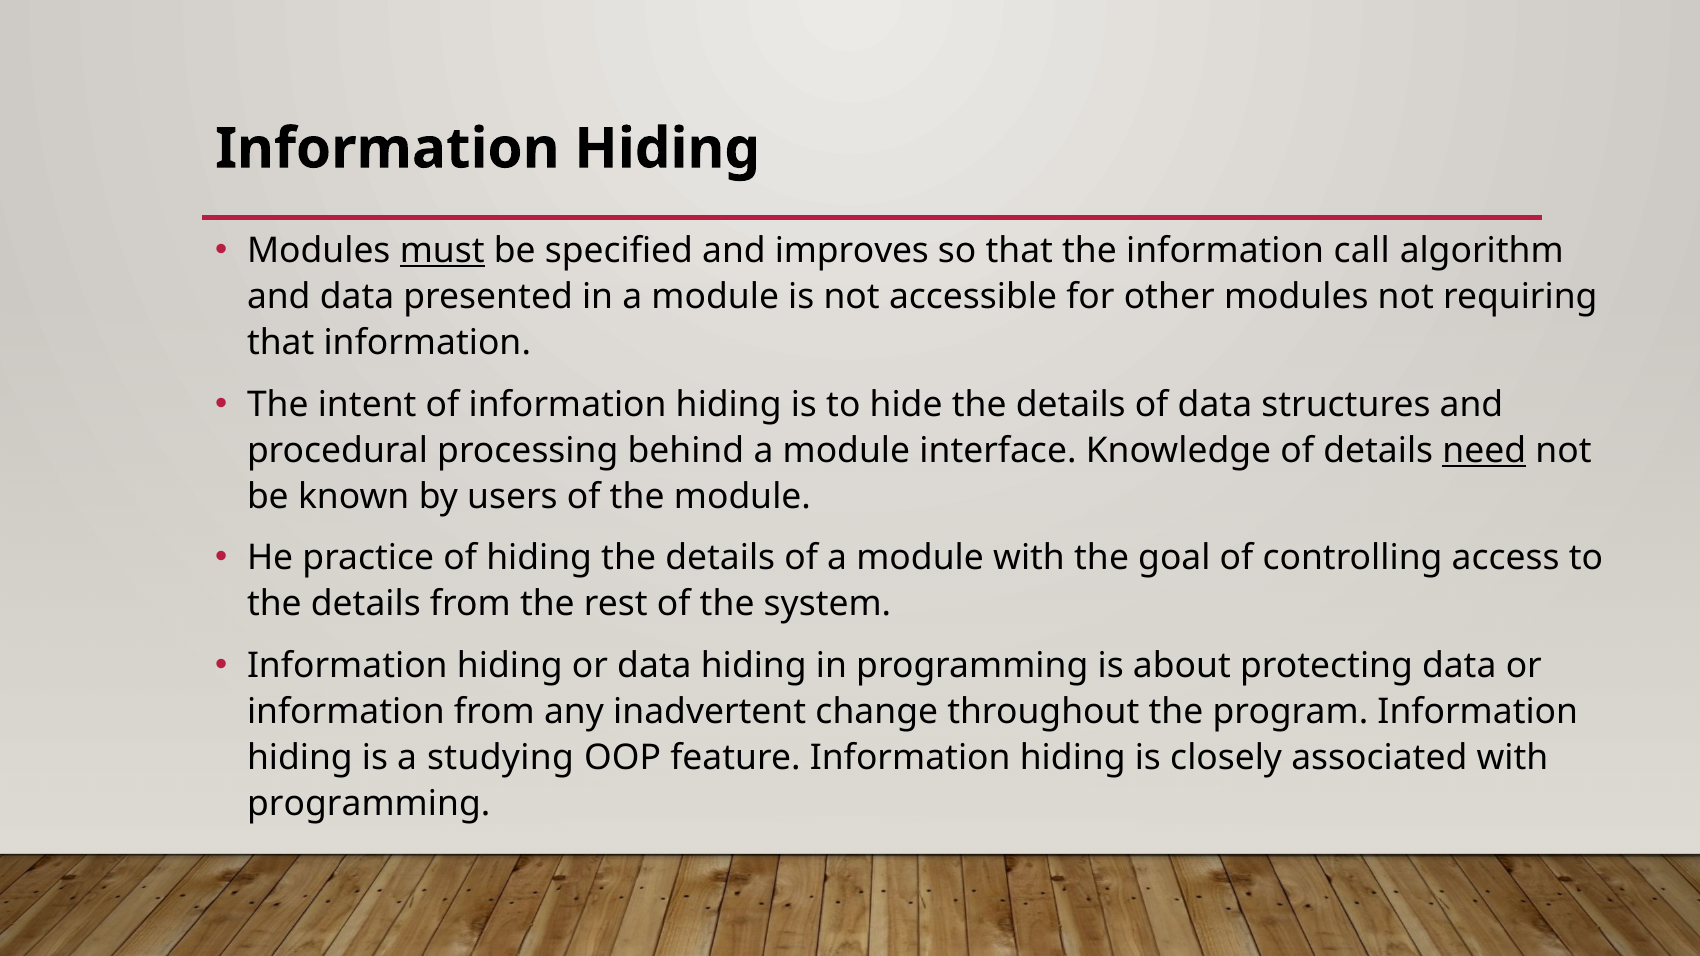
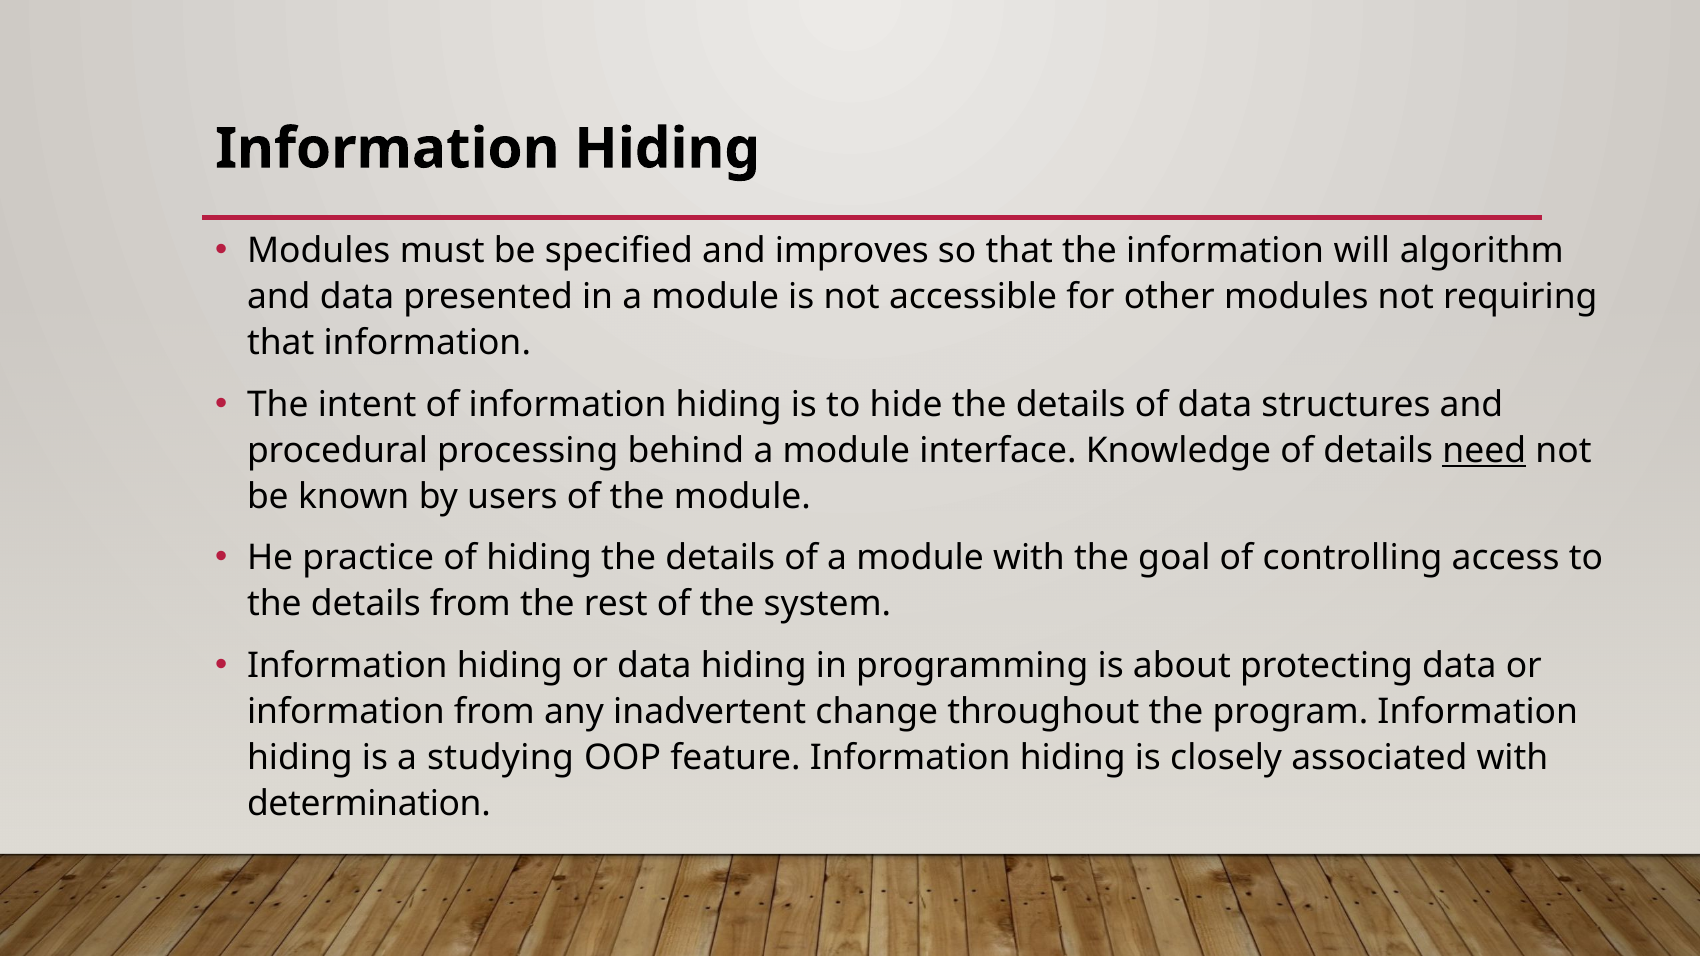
must underline: present -> none (442, 251)
call: call -> will (1362, 251)
programming: programming -> determination (369, 804)
